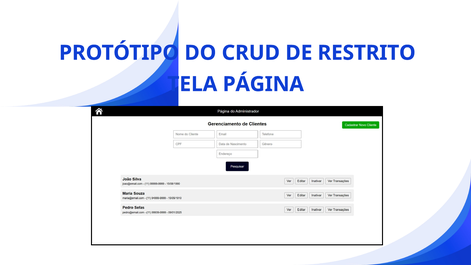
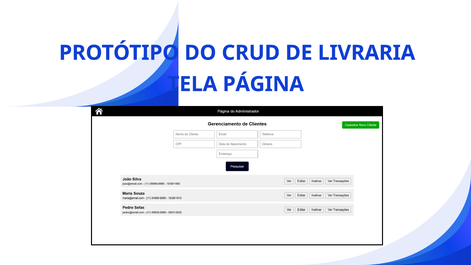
RESTRITO: RESTRITO -> LIVRARIA (367, 53)
